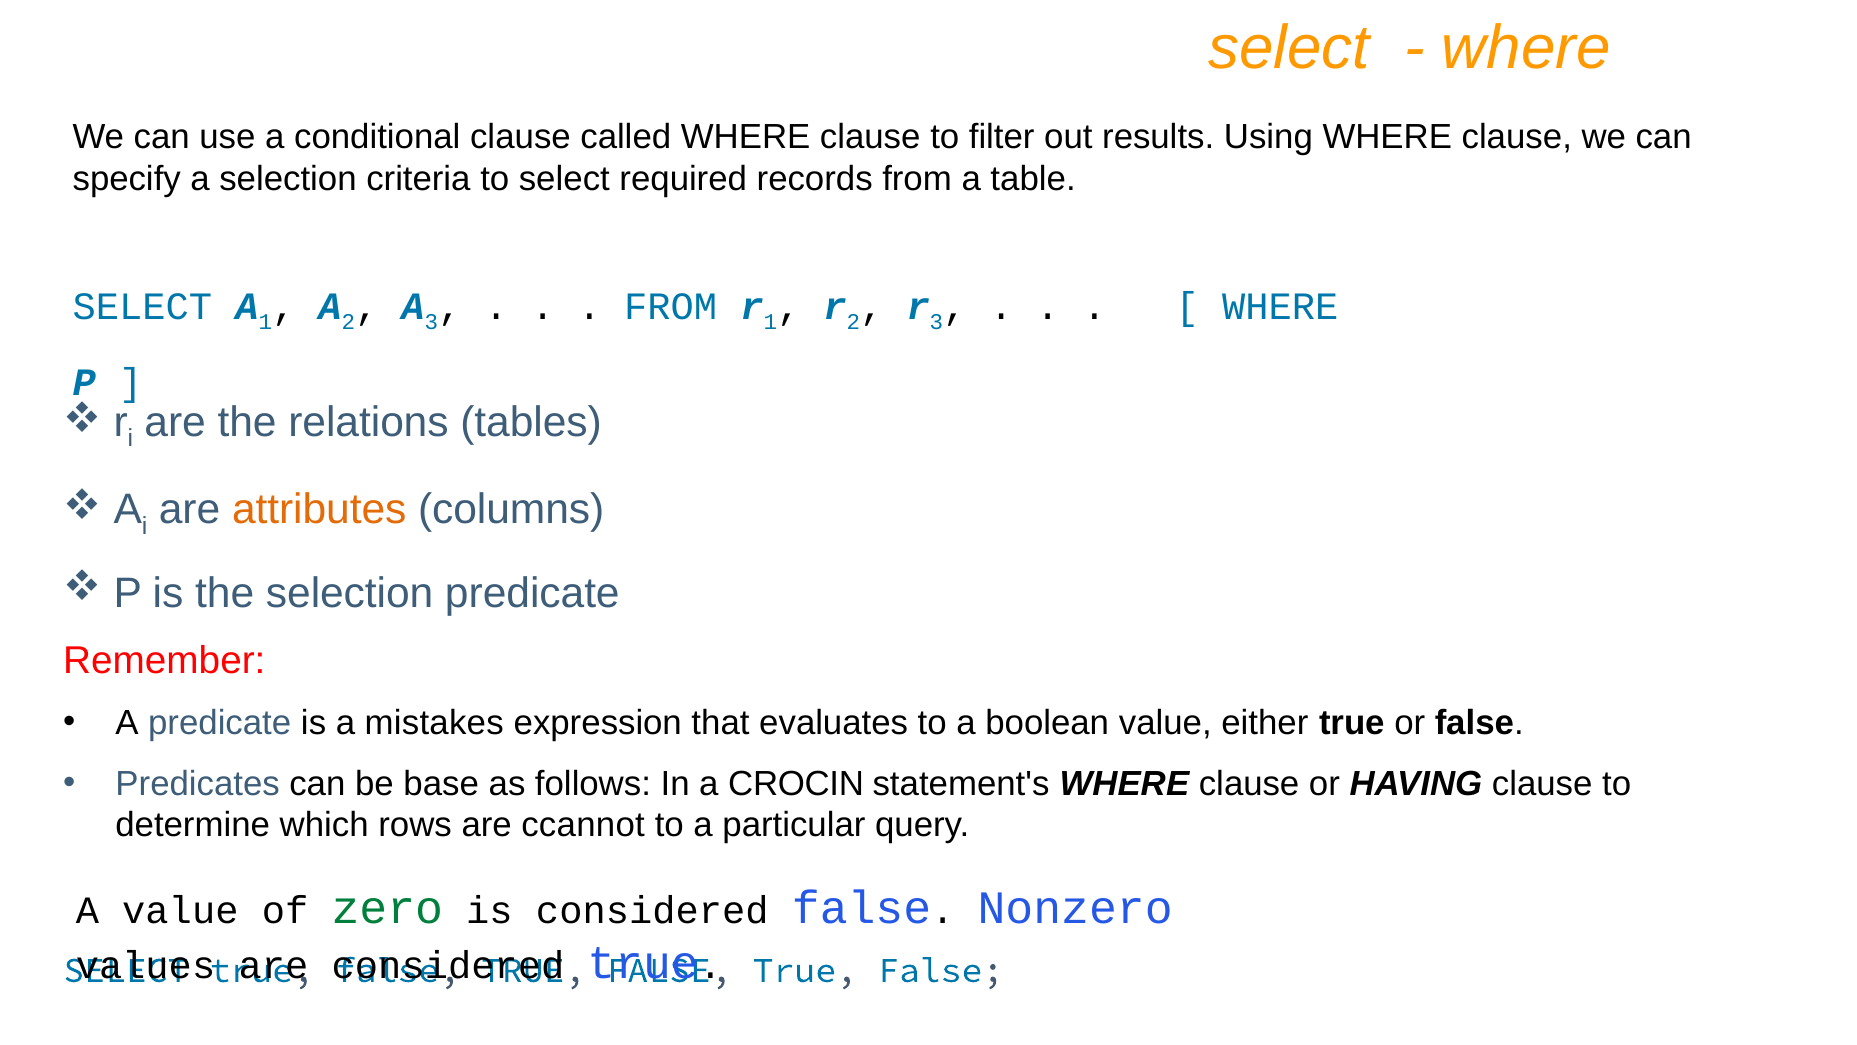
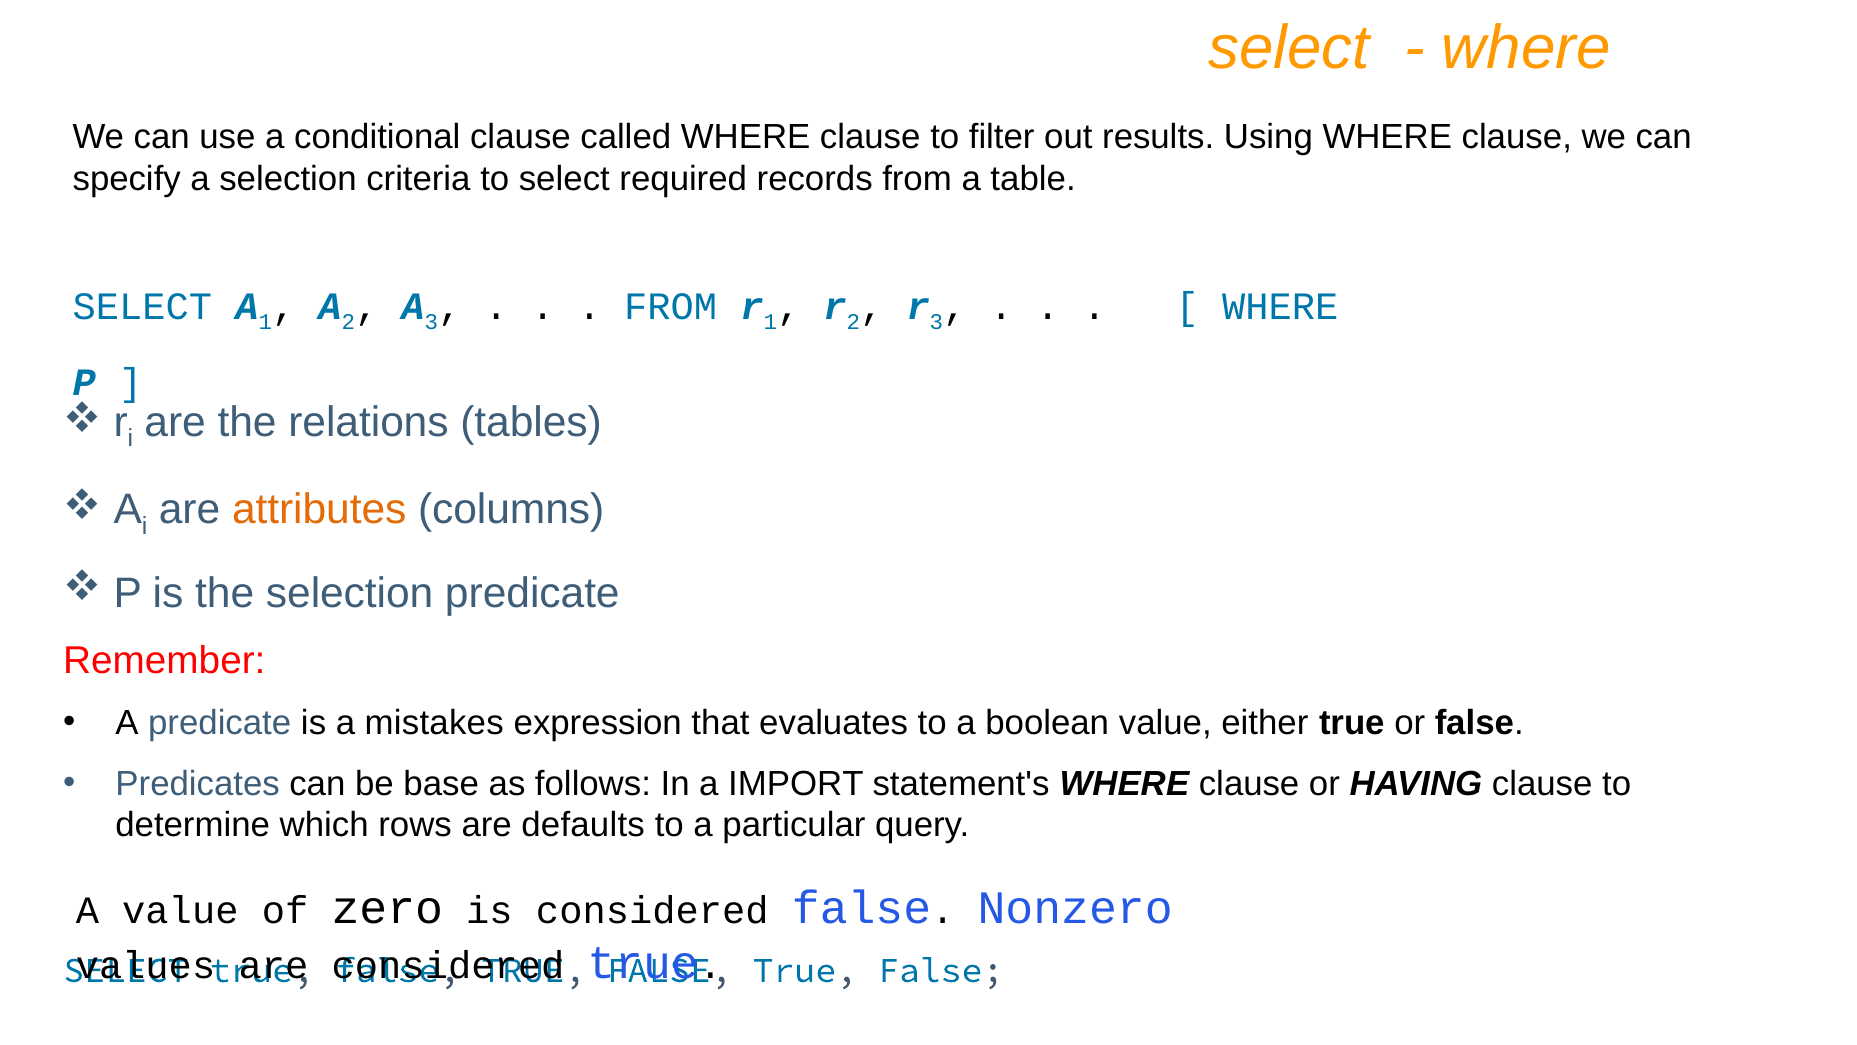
CROCIN: CROCIN -> IMPORT (796, 783)
ccannot: ccannot -> defaults (583, 825)
zero colour: green -> black (387, 907)
